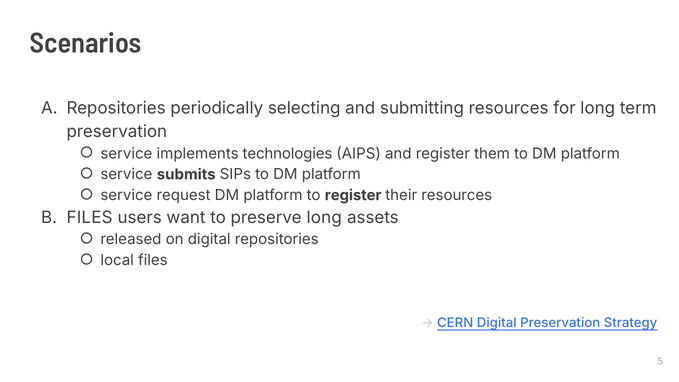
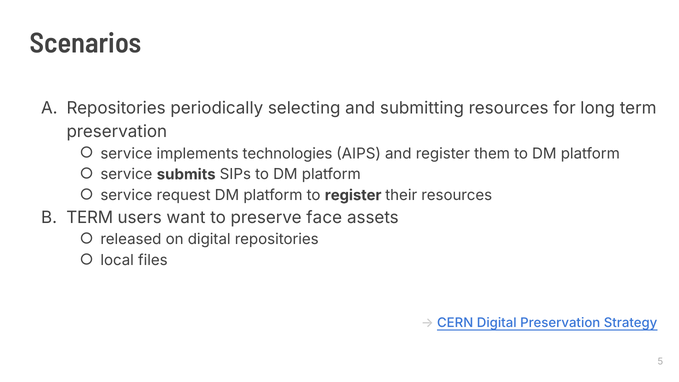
FILES: FILES -> TERM (90, 218)
preserve long: long -> face (324, 218)
